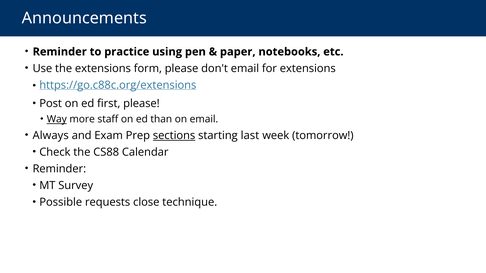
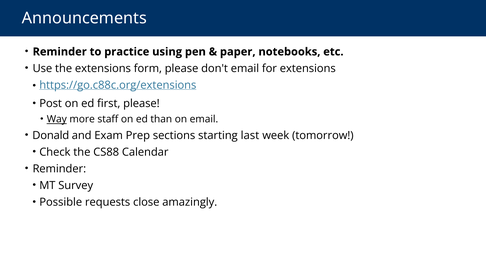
Always: Always -> Donald (51, 136)
sections underline: present -> none (174, 136)
technique: technique -> amazingly (190, 202)
